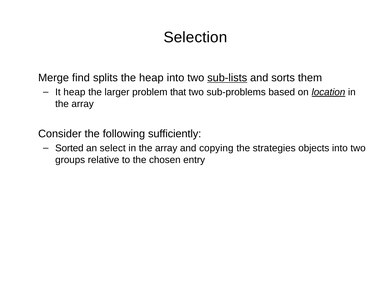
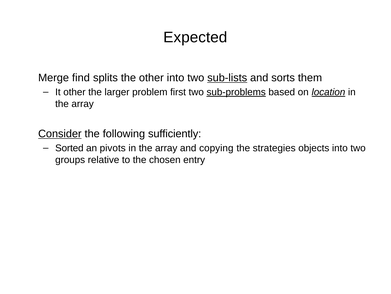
Selection: Selection -> Expected (195, 37)
the heap: heap -> other (151, 78)
It heap: heap -> other (74, 92)
that: that -> first (178, 92)
sub-problems underline: none -> present (236, 92)
Consider underline: none -> present (60, 133)
select: select -> pivots (113, 148)
